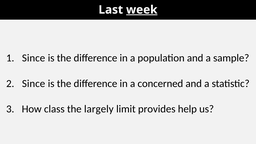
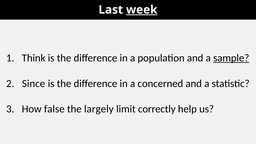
Since: Since -> Think (34, 58)
sample underline: none -> present (231, 58)
class: class -> false (54, 109)
provides: provides -> correctly (157, 109)
